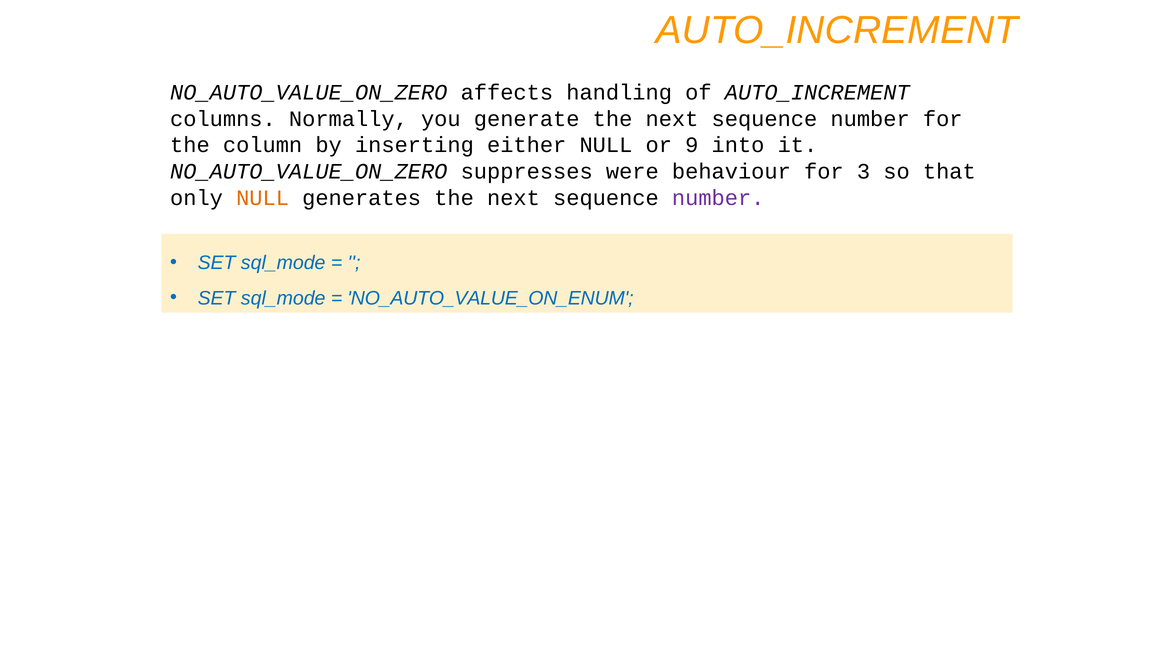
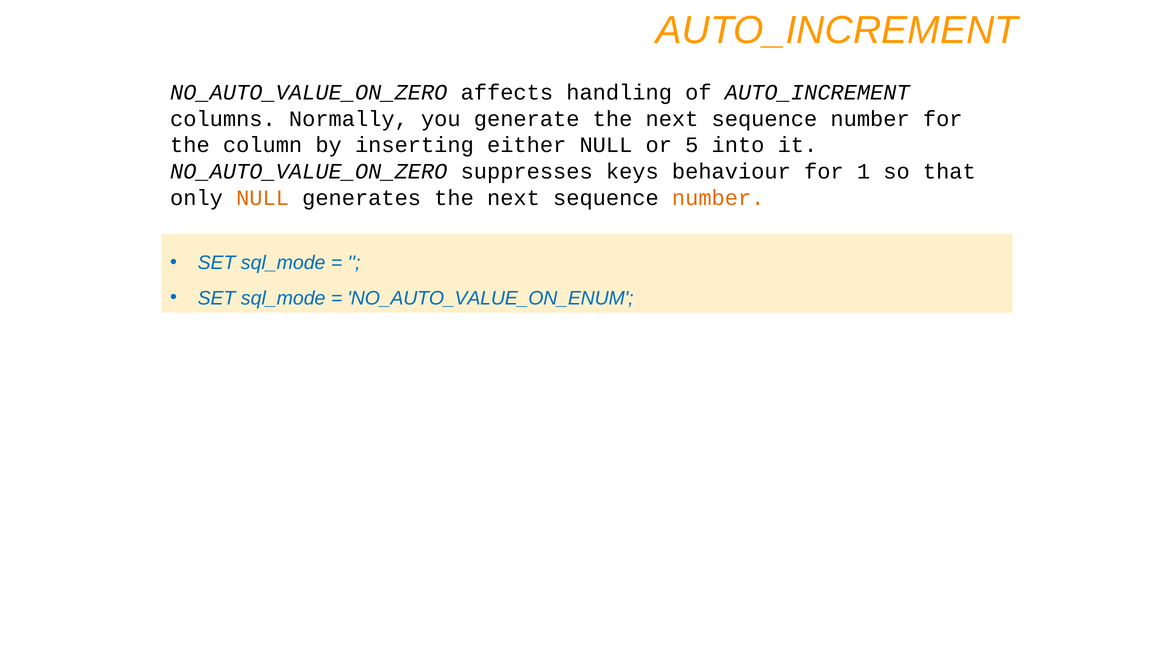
9: 9 -> 5 (692, 145)
were: were -> keys (632, 172)
3: 3 -> 1 (863, 172)
number colour: purple -> orange (718, 198)
